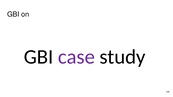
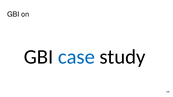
case colour: purple -> blue (76, 57)
